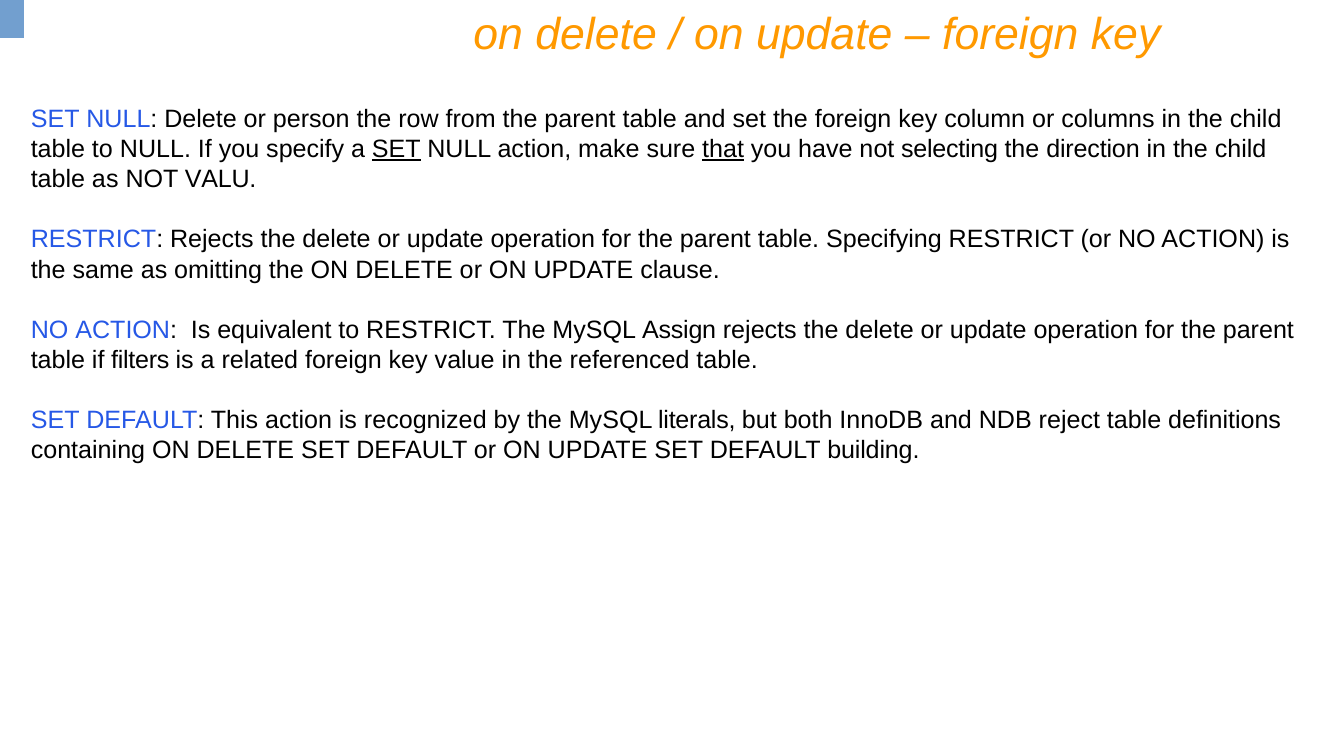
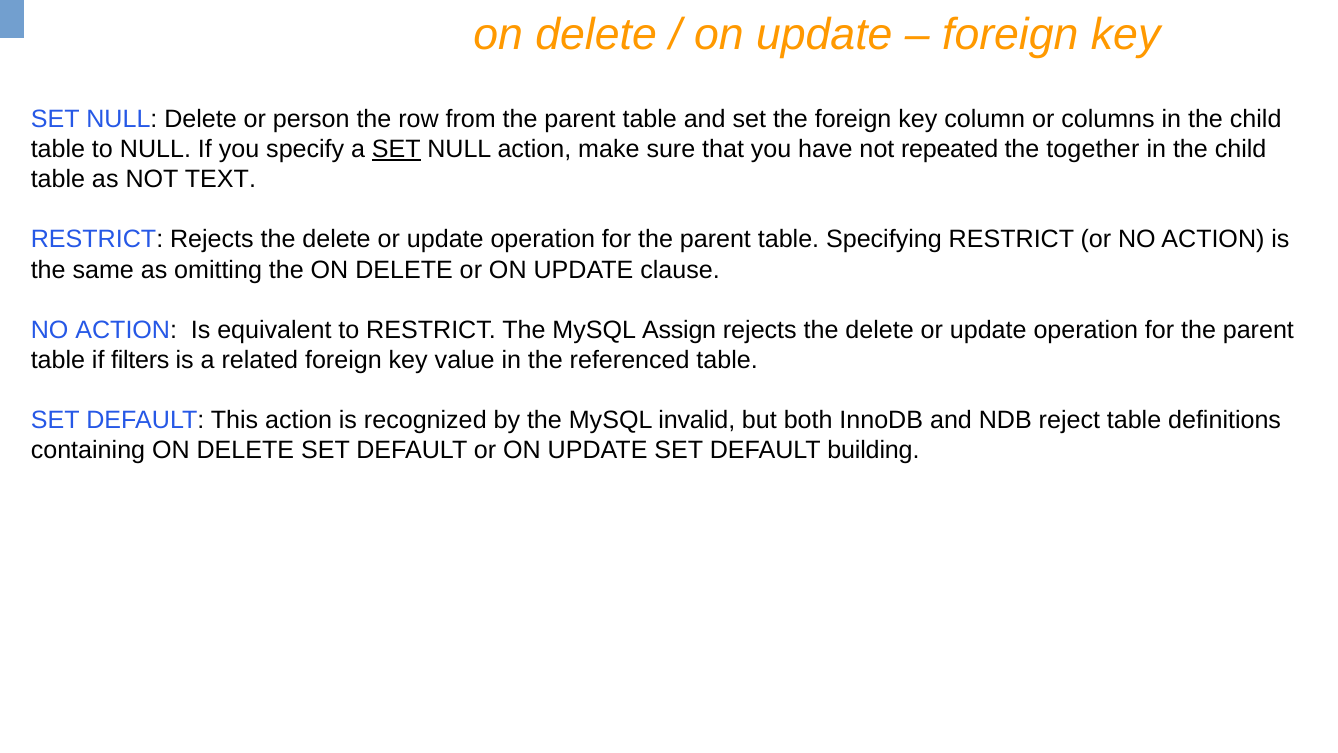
that underline: present -> none (723, 149)
selecting: selecting -> repeated (950, 149)
direction: direction -> together (1093, 149)
VALU: VALU -> TEXT (220, 179)
literals: literals -> invalid (697, 420)
